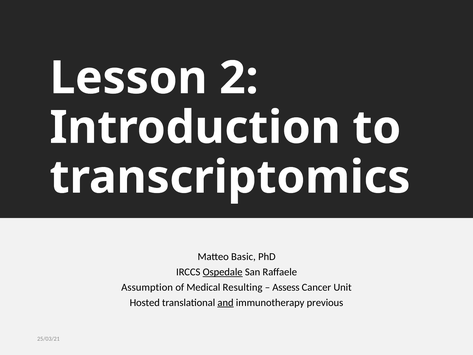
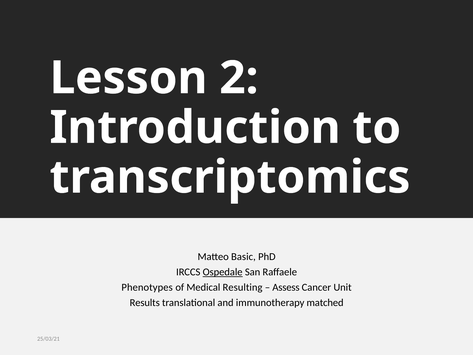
Assumption: Assumption -> Phenotypes (147, 287)
Hosted: Hosted -> Results (145, 302)
and underline: present -> none (226, 302)
previous: previous -> matched (325, 302)
